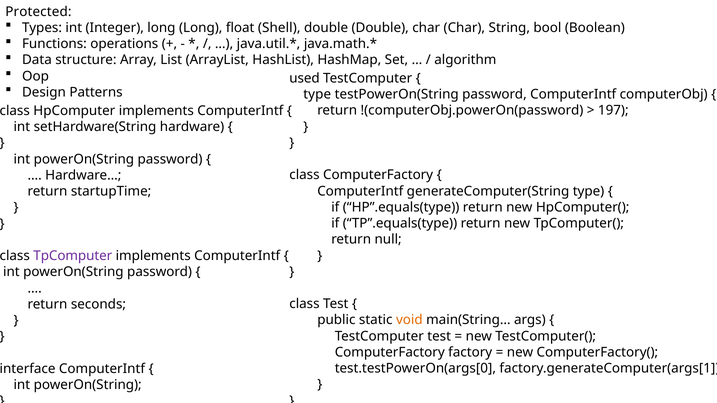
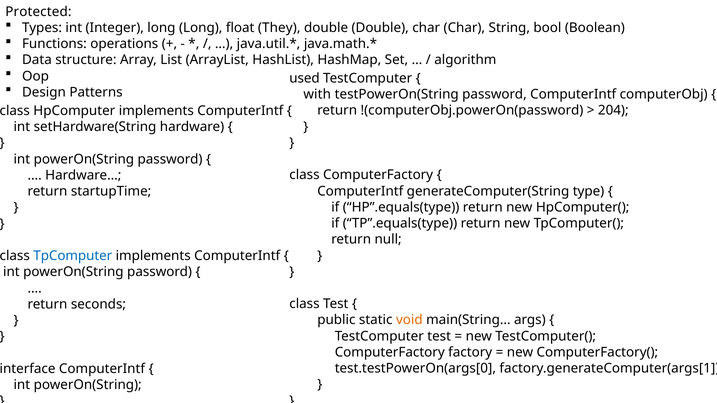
Shell: Shell -> They (279, 28)
type: type -> with (317, 94)
197: 197 -> 204 (613, 111)
TpComputer colour: purple -> blue (73, 256)
